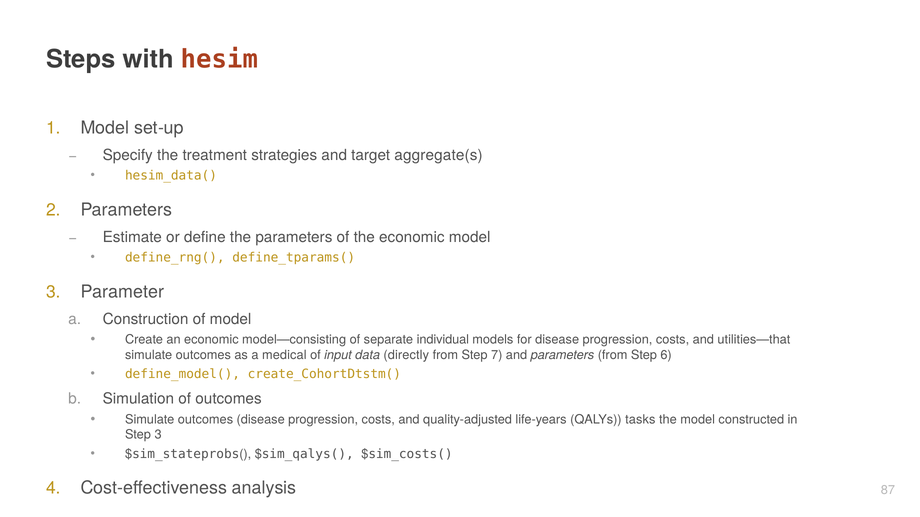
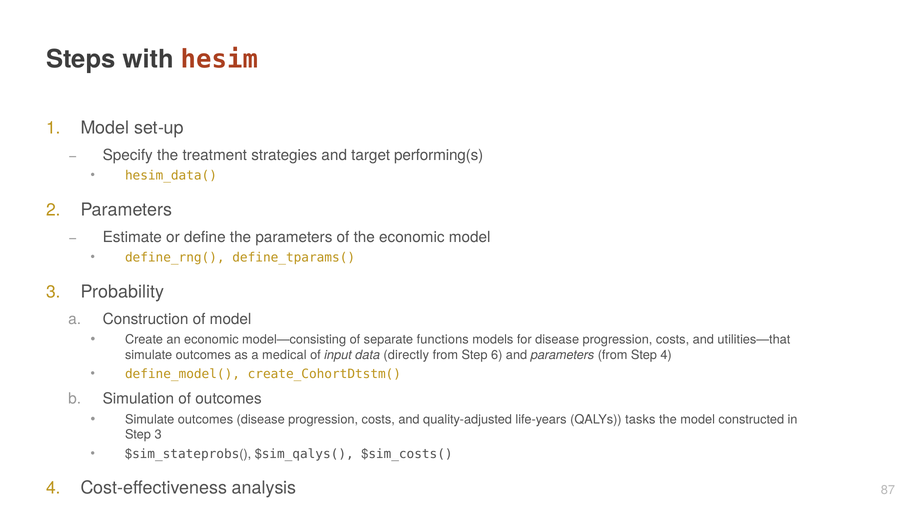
aggregate(s: aggregate(s -> performing(s (439, 155)
Parameter: Parameter -> Probability (122, 292)
individual: individual -> functions (443, 340)
7: 7 -> 6 (497, 355)
Step 6: 6 -> 4 (666, 355)
